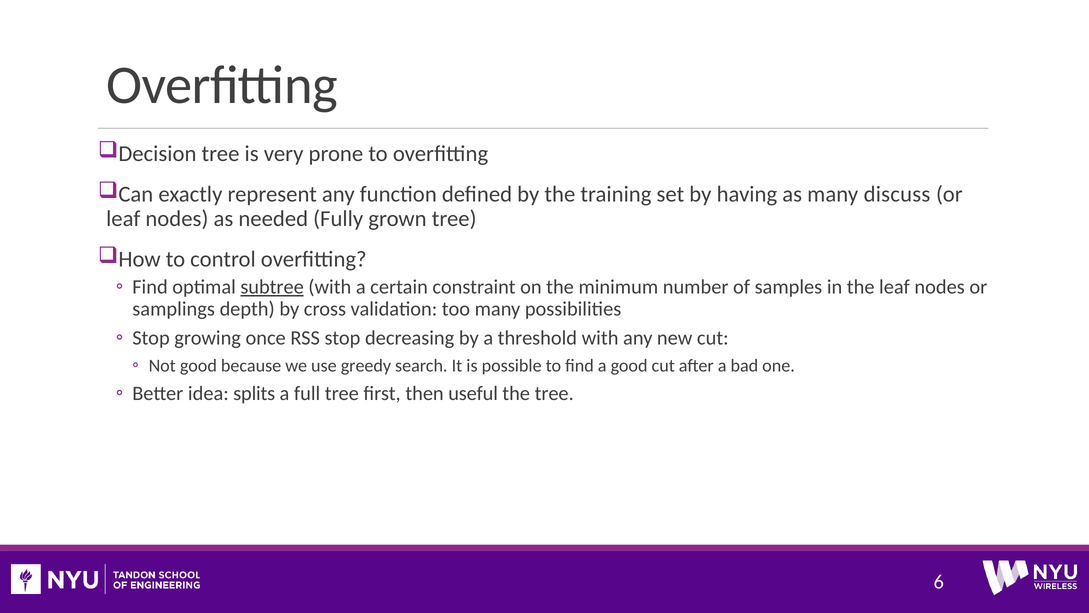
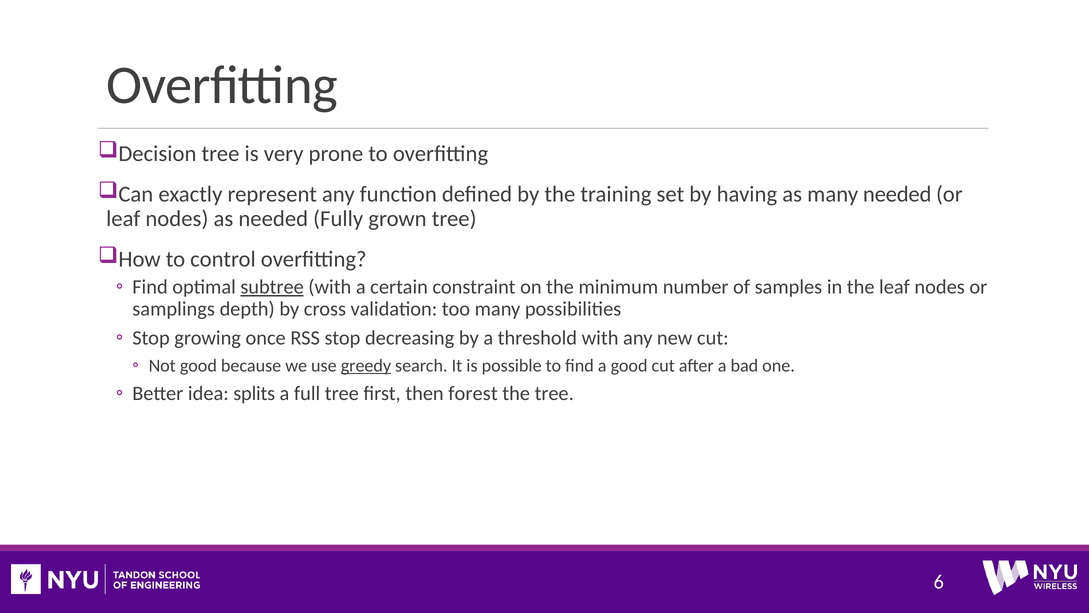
many discuss: discuss -> needed (897, 194)
greedy underline: none -> present (366, 365)
useful: useful -> forest (473, 393)
